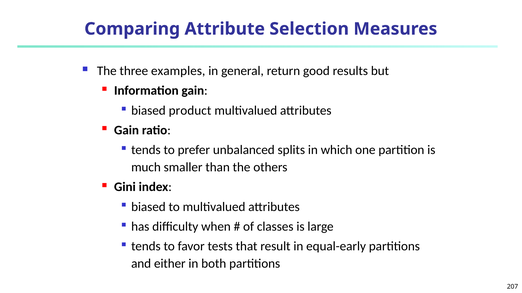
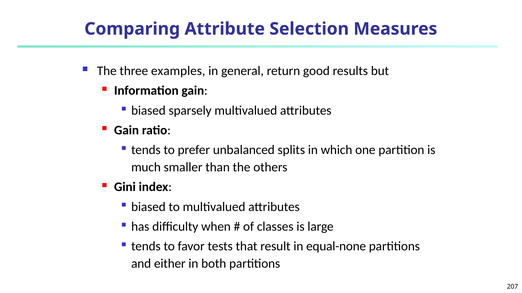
product: product -> sparsely (190, 111)
equal-early: equal-early -> equal-none (336, 247)
